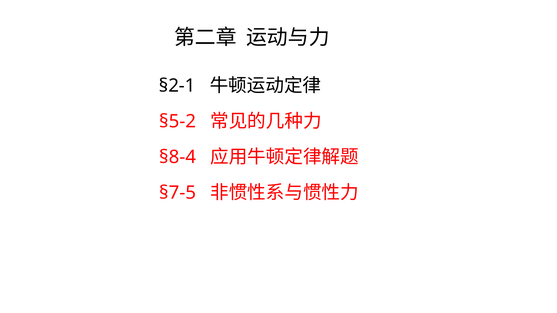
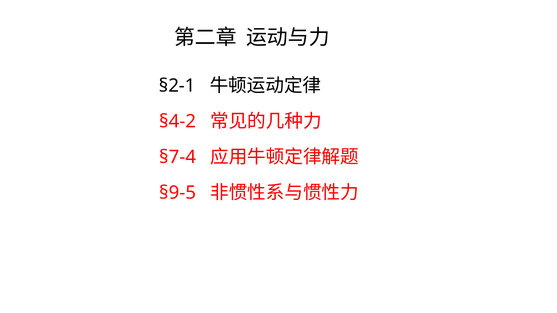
§5-2: §5-2 -> §4-2 (178, 121)
§8-4: §8-4 -> §7-4 (178, 157)
§7-5: §7-5 -> §9-5 (178, 193)
